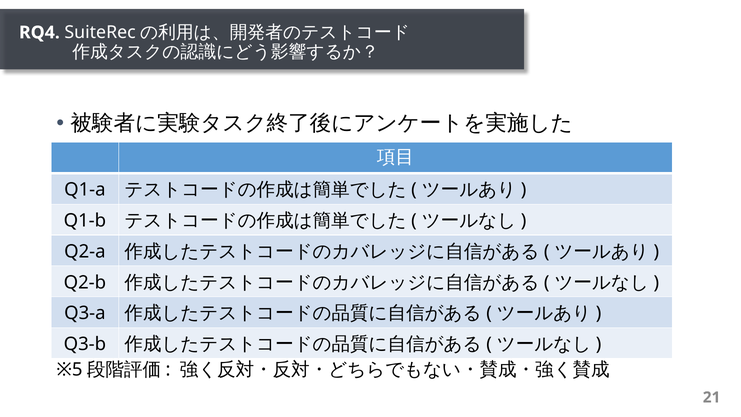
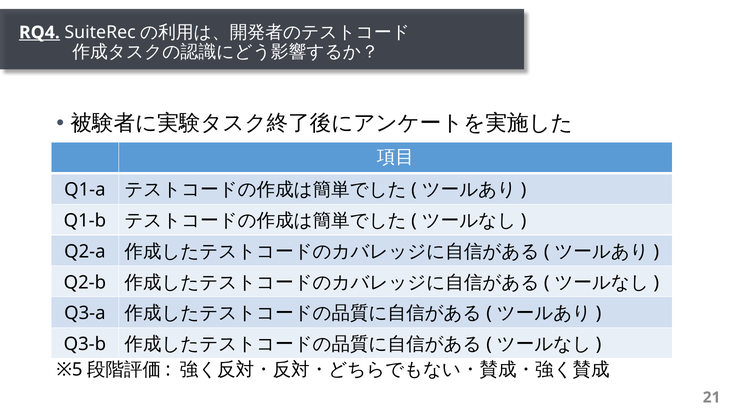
RQ4 underline: none -> present (39, 32)
